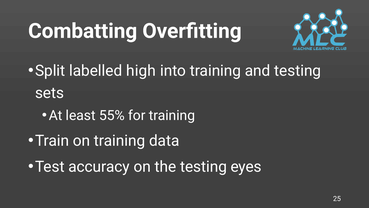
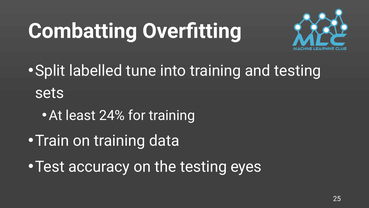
high: high -> tune (141, 71)
55%: 55% -> 24% (112, 115)
